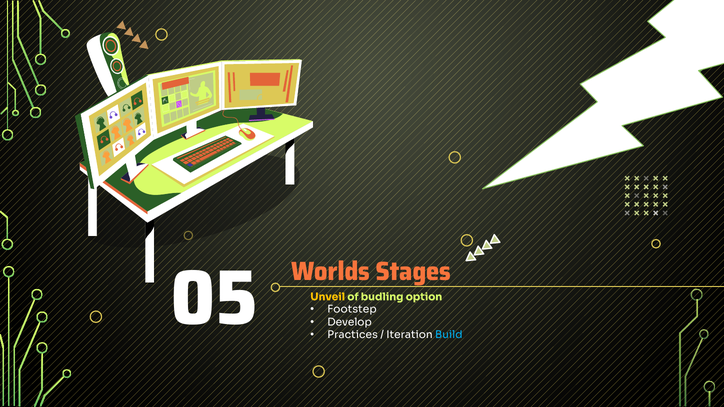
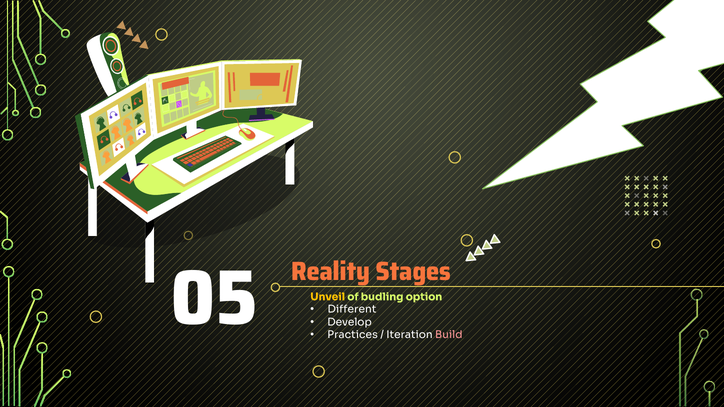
Worlds: Worlds -> Reality (331, 272)
Footstep: Footstep -> Different (352, 310)
Build colour: light blue -> pink (449, 335)
